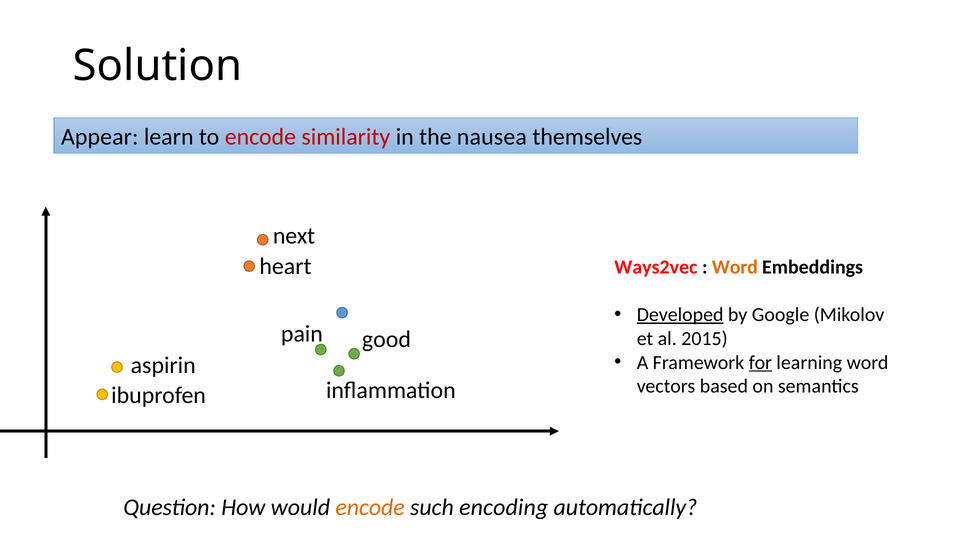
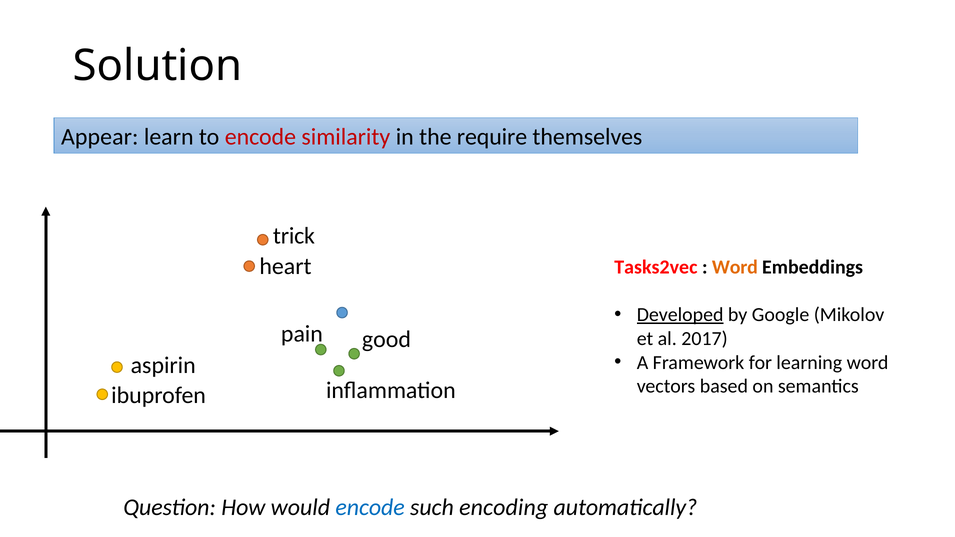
nausea: nausea -> require (492, 137)
next: next -> trick (294, 236)
Ways2vec: Ways2vec -> Tasks2vec (656, 267)
2015: 2015 -> 2017 (705, 339)
for underline: present -> none (760, 363)
encode colour: orange -> blue (370, 507)
